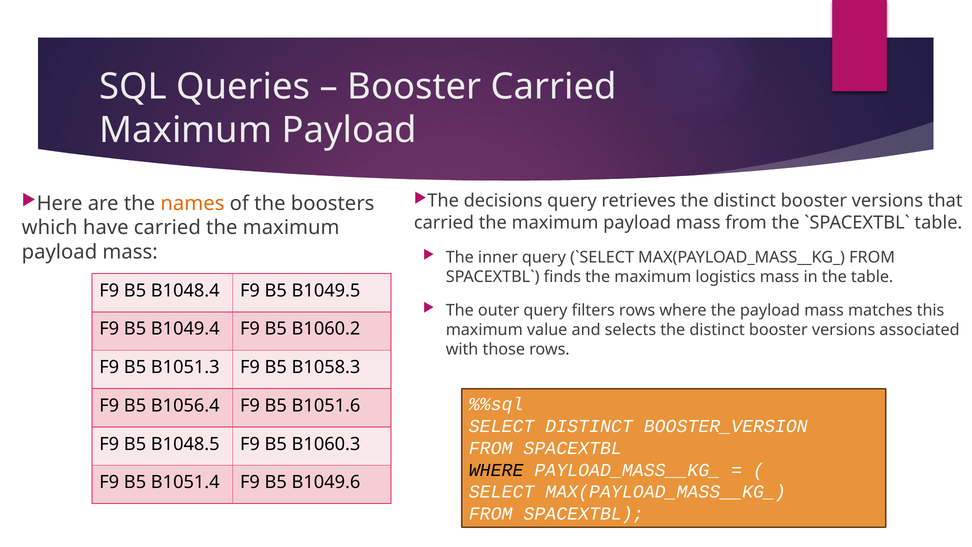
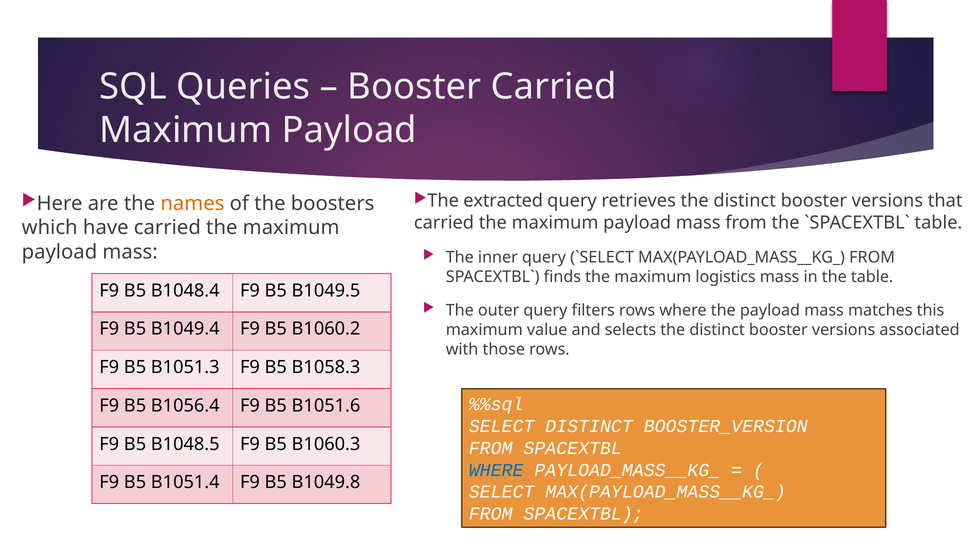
decisions: decisions -> extracted (503, 201)
WHERE colour: black -> blue (496, 470)
B1049.6: B1049.6 -> B1049.8 (326, 482)
